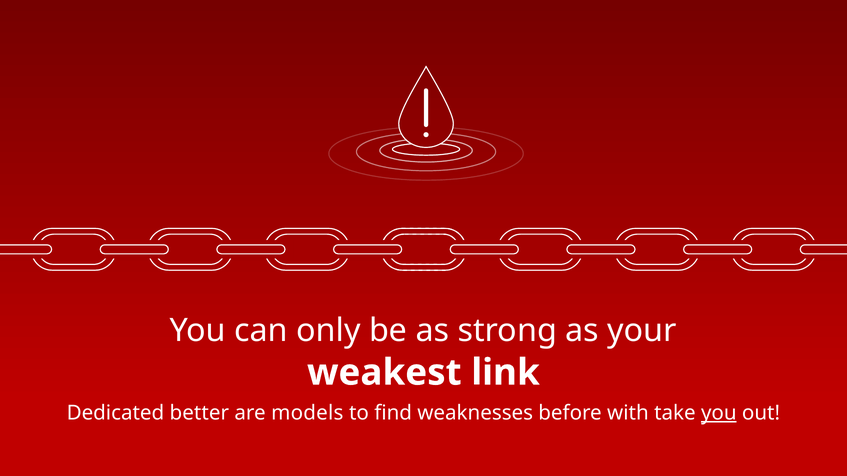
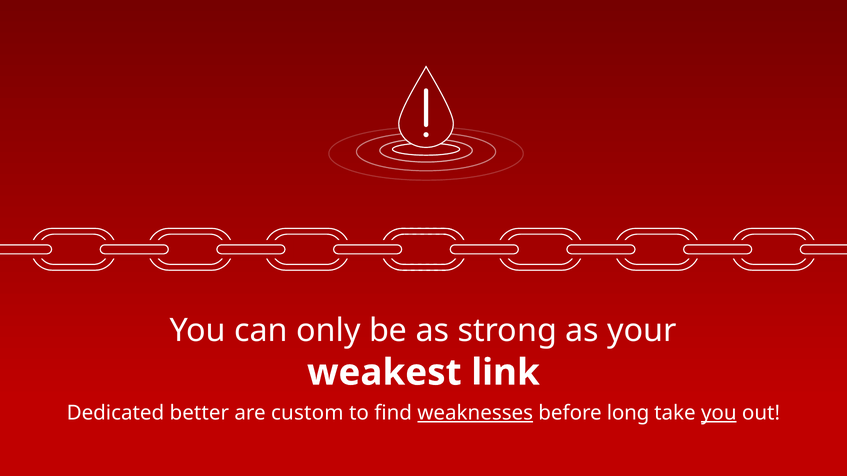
models: models -> custom (307, 413)
weaknesses underline: none -> present (475, 413)
with: with -> long (628, 413)
